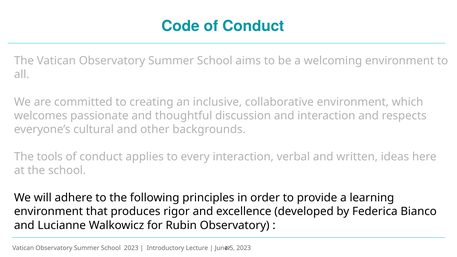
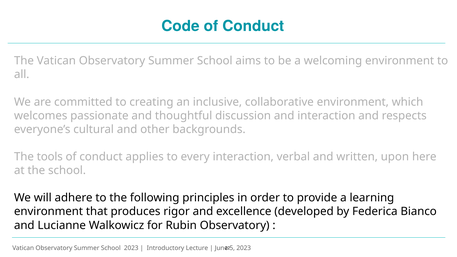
ideas: ideas -> upon (395, 157)
